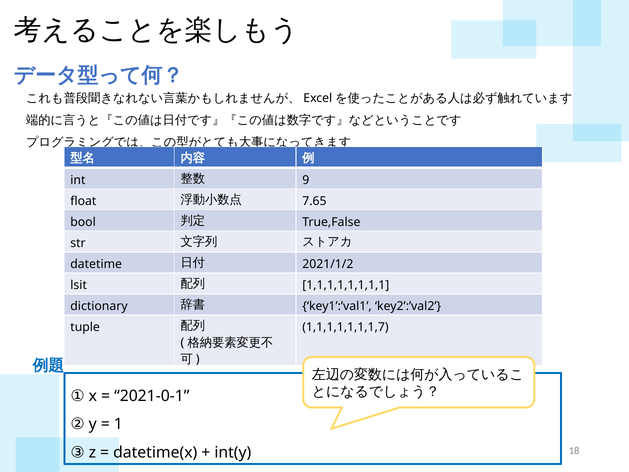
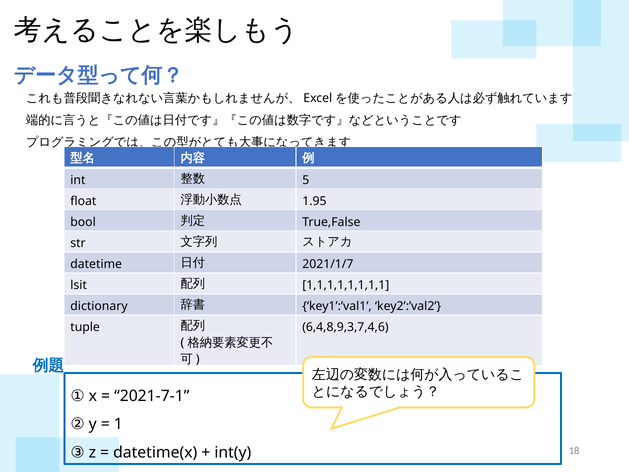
9: 9 -> 5 (306, 180)
7.65: 7.65 -> 1.95 (314, 201)
2021/1/2: 2021/1/2 -> 2021/1/7 (328, 264)
1,1,1,1,1,1,1,7: 1,1,1,1,1,1,1,7 -> 6,4,8,9,3,7,4,6 (345, 327)
2021-0-1: 2021-0-1 -> 2021-7-1 (152, 396)
